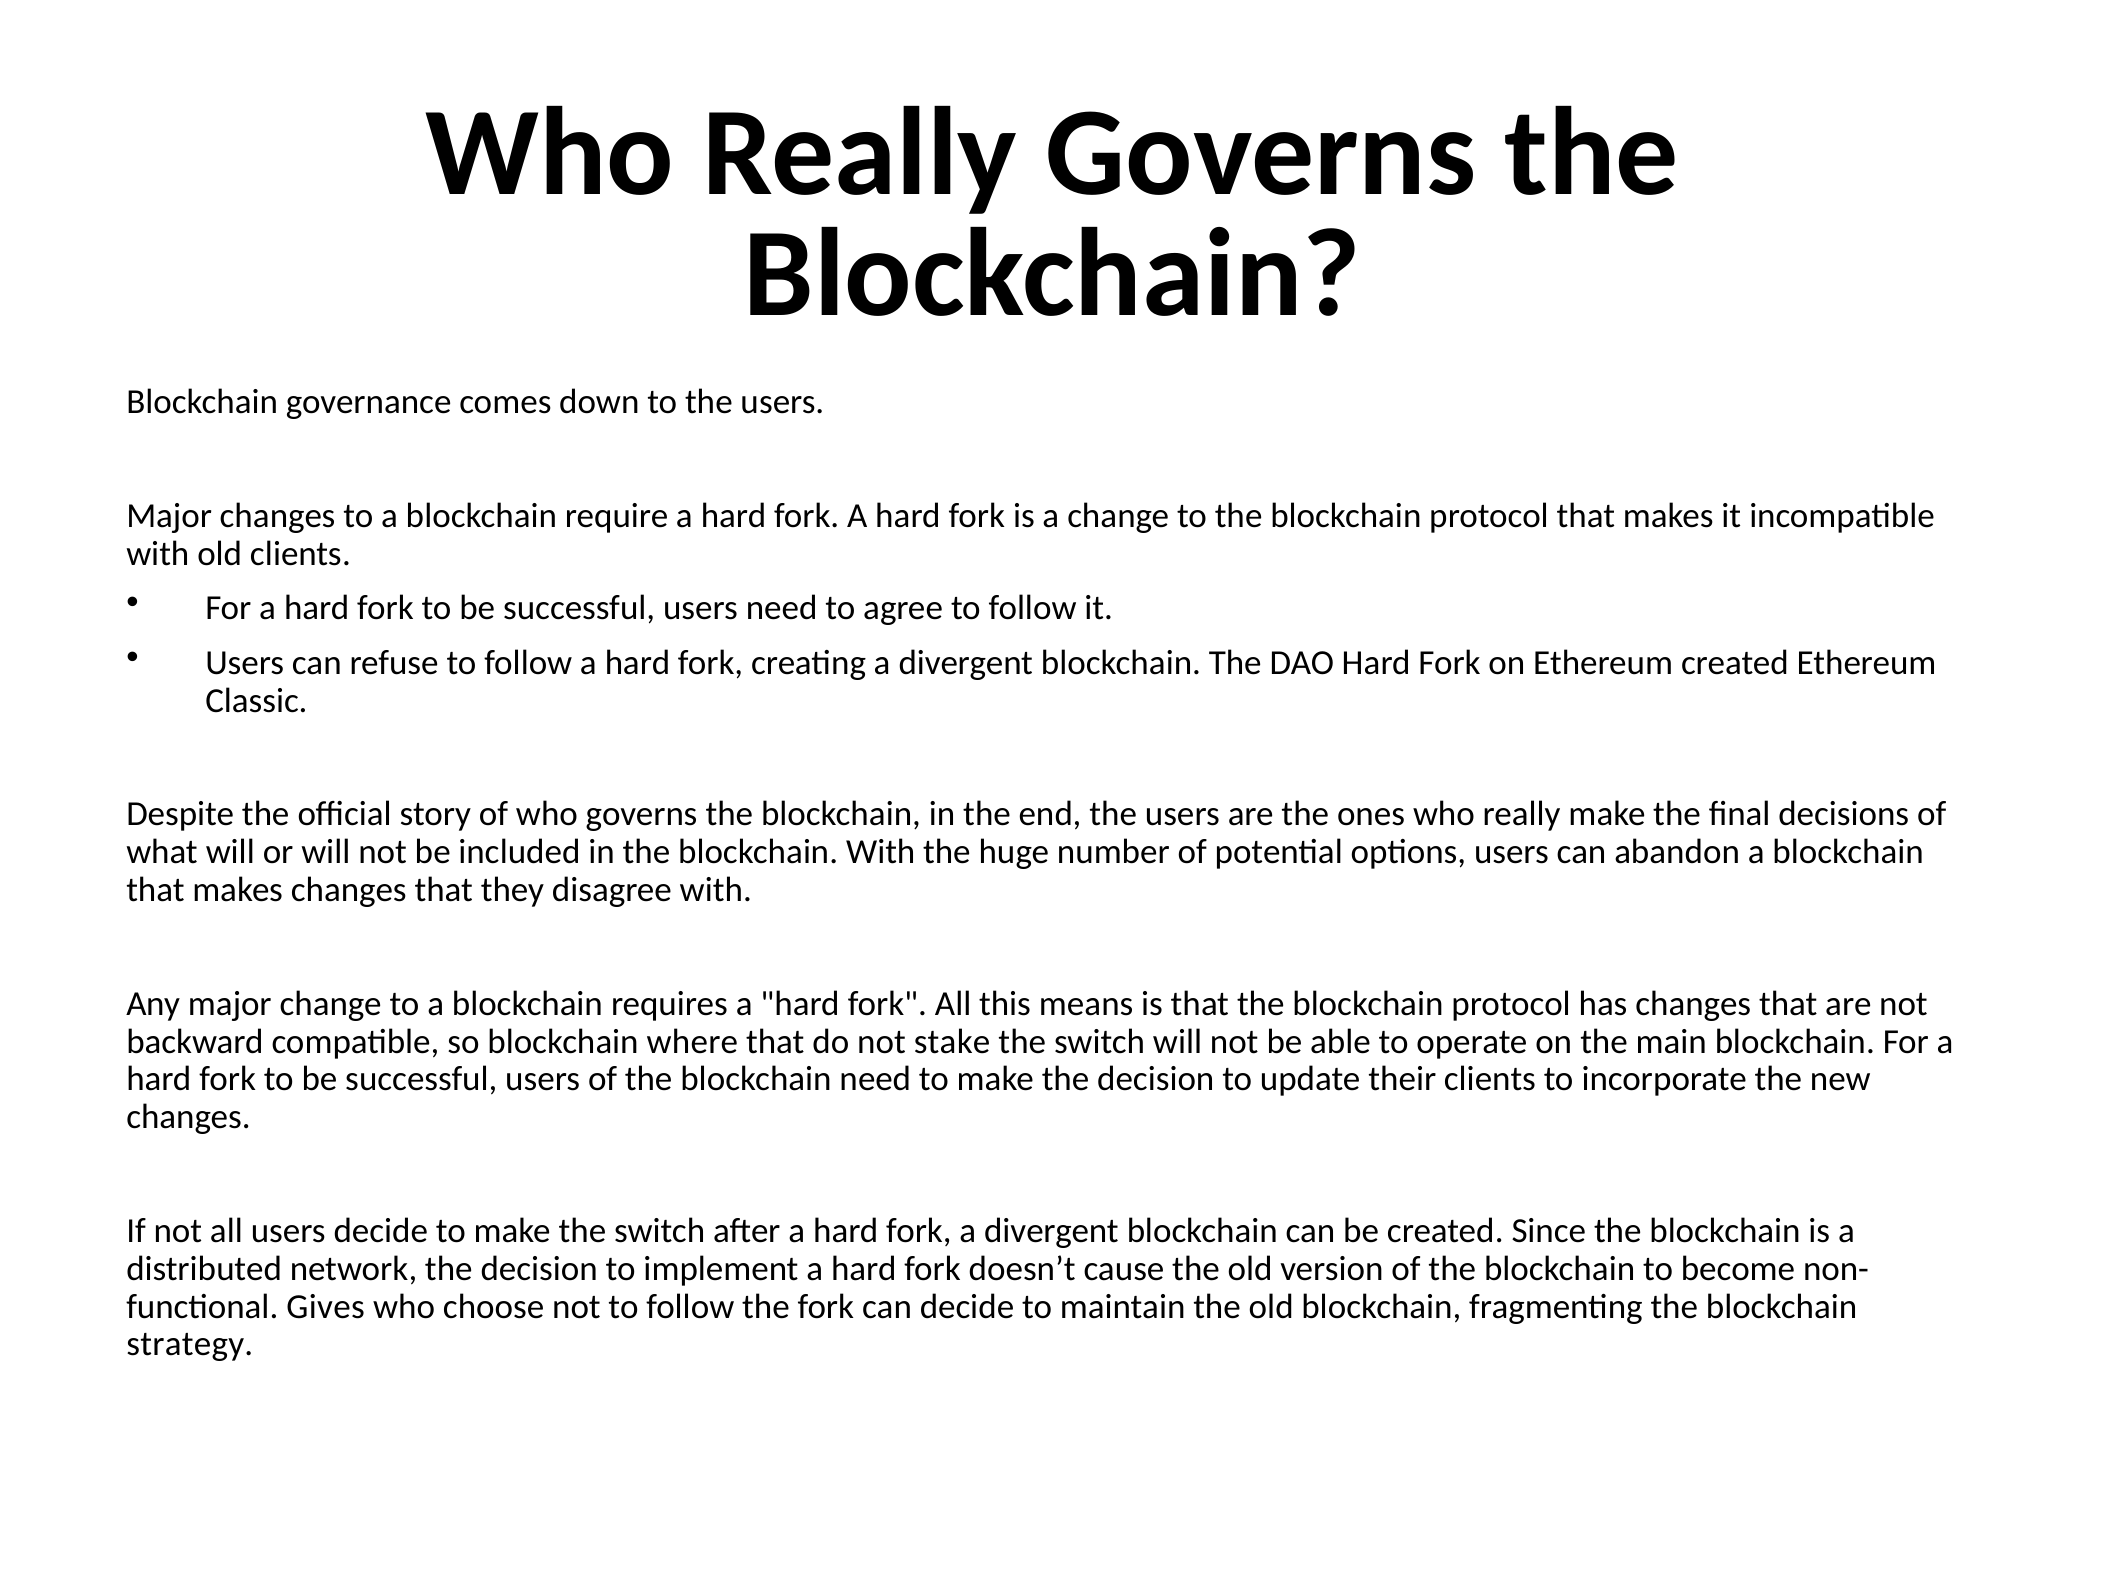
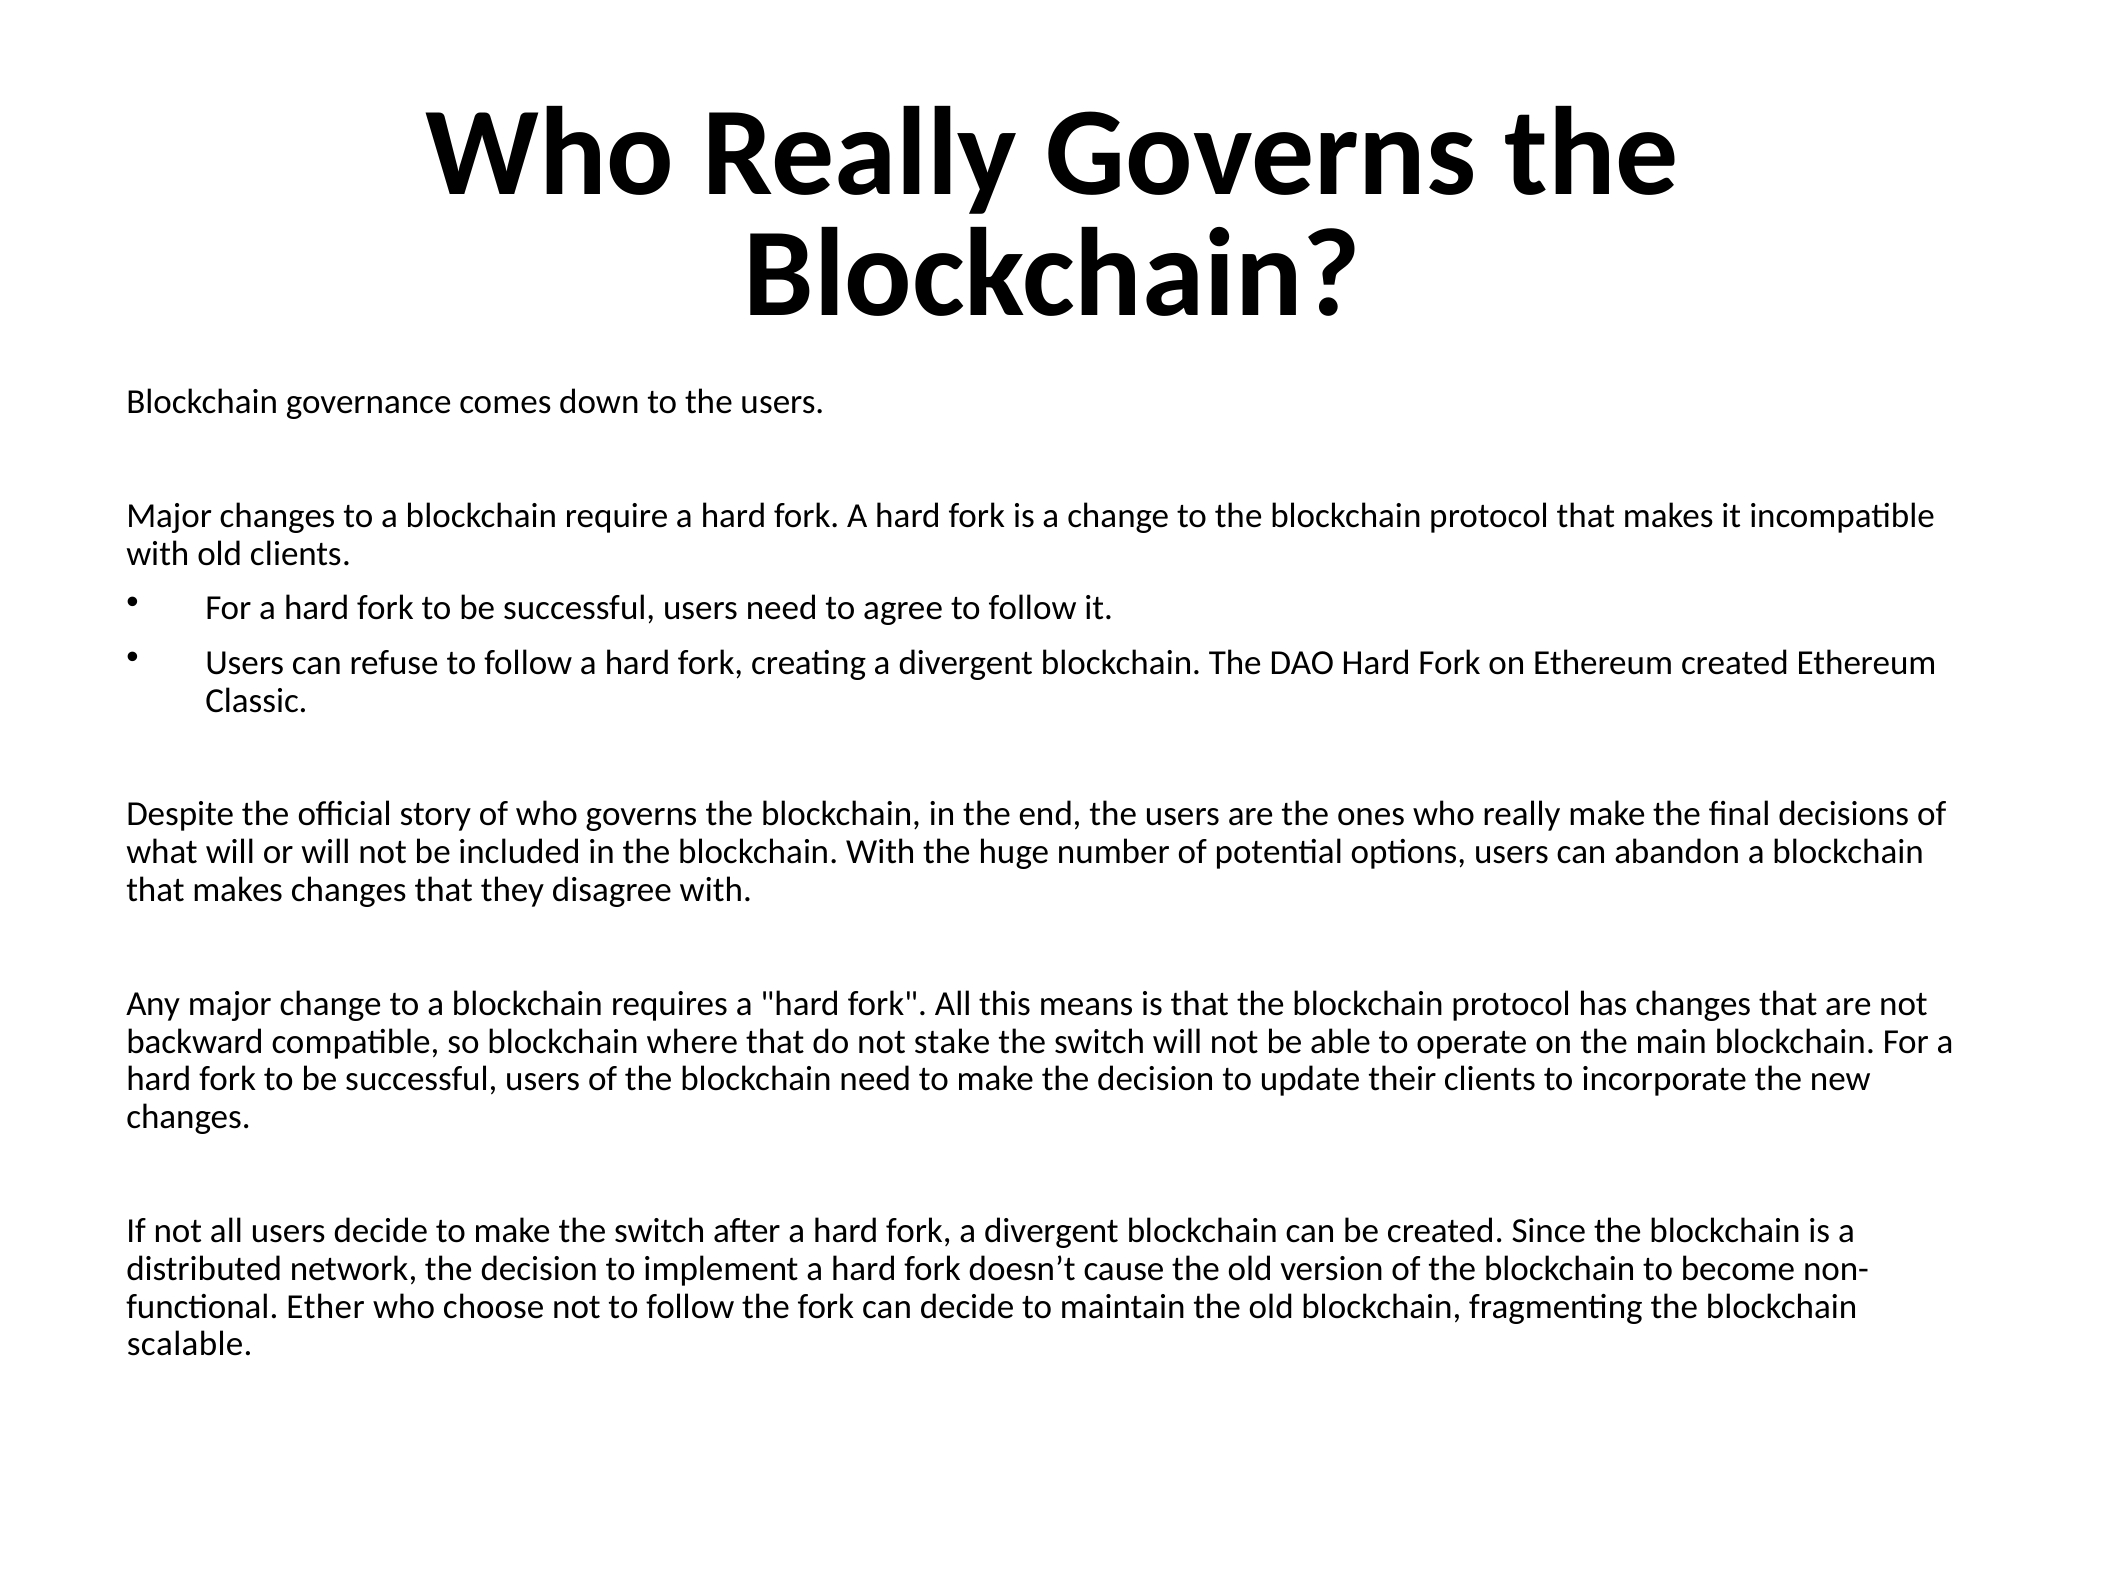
Gives: Gives -> Ether (326, 1307)
strategy: strategy -> scalable (190, 1345)
